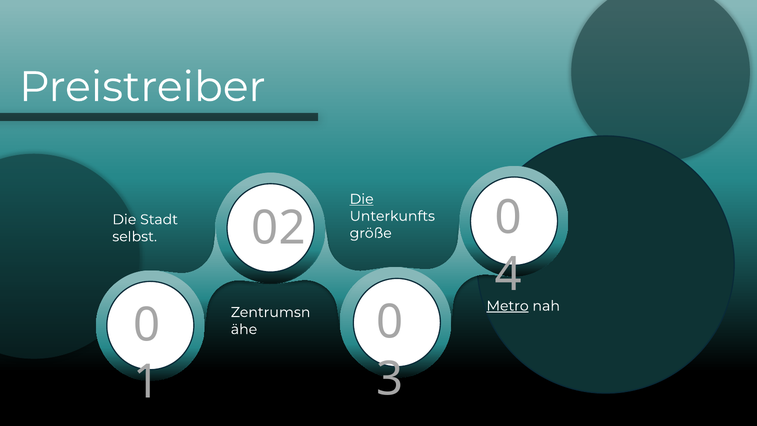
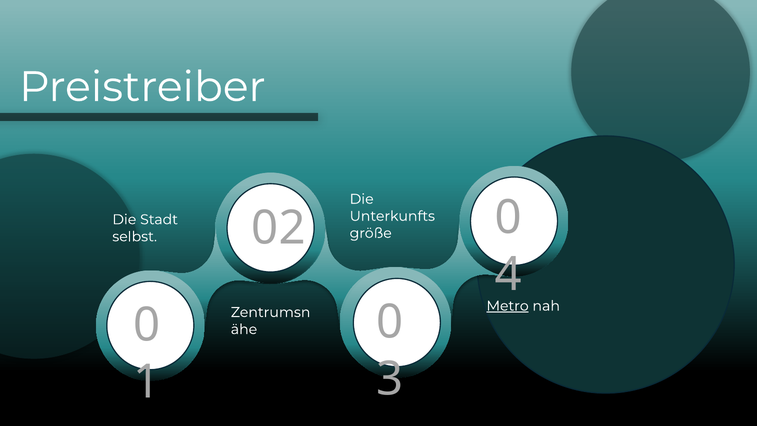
Die underline: present -> none (362, 199)
